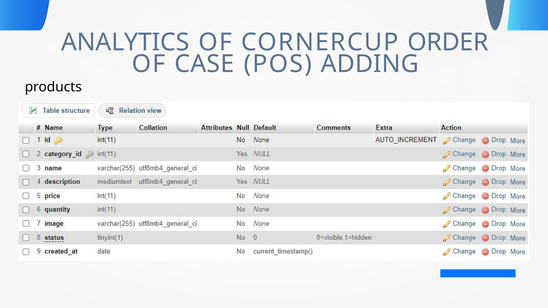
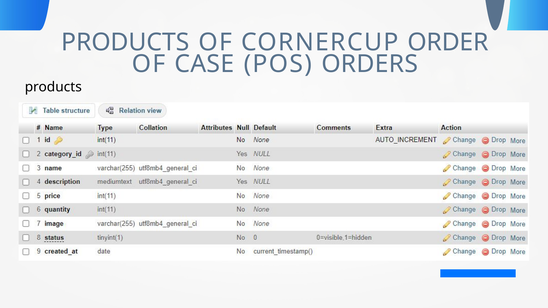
ANALYTICS: ANALYTICS -> PRODUCTS (125, 42)
ADDING: ADDING -> ORDERS (370, 64)
